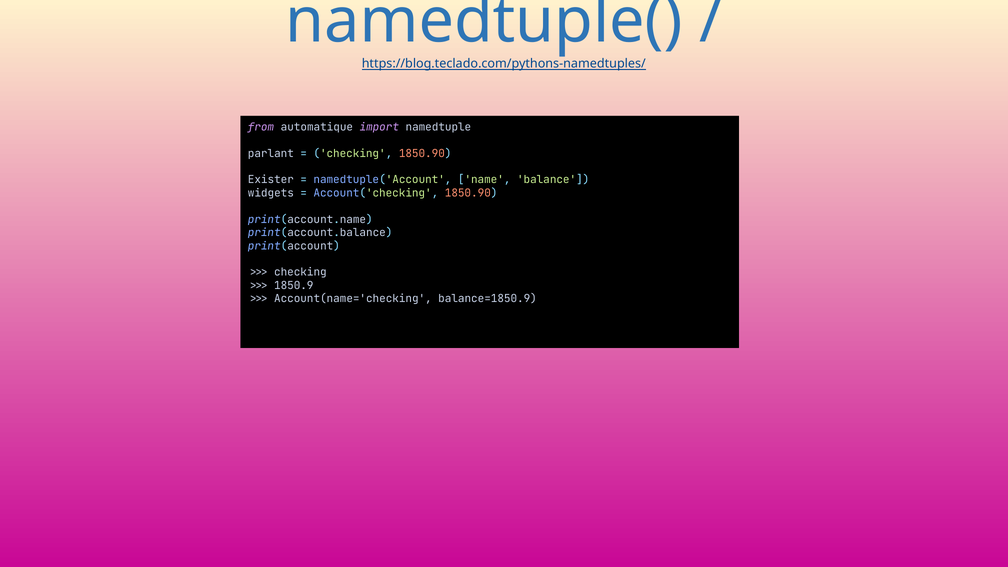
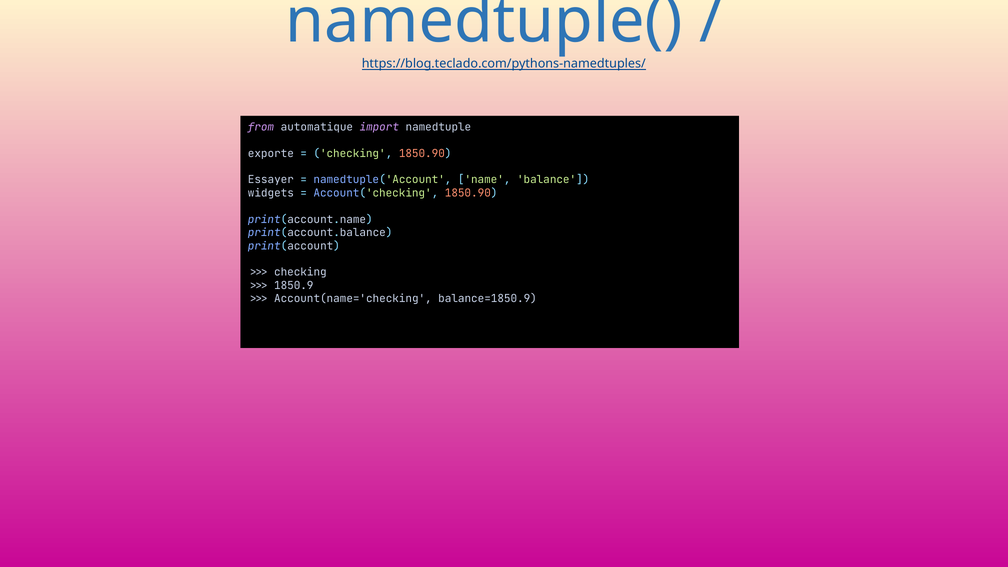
parlant: parlant -> exporte (271, 153)
Exister: Exister -> Essayer (271, 180)
